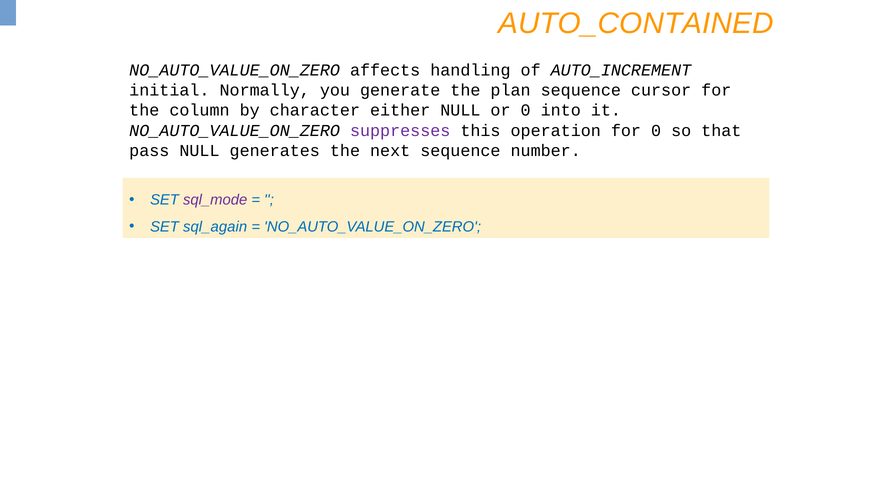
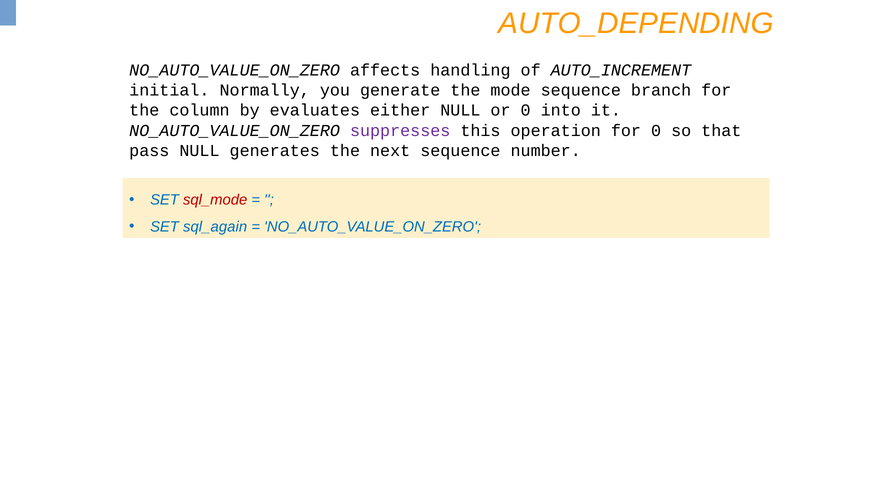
AUTO_CONTAINED: AUTO_CONTAINED -> AUTO_DEPENDING (636, 23)
plan: plan -> mode (511, 90)
cursor: cursor -> branch (661, 90)
character: character -> evaluates (315, 110)
sql_mode colour: purple -> red (215, 200)
